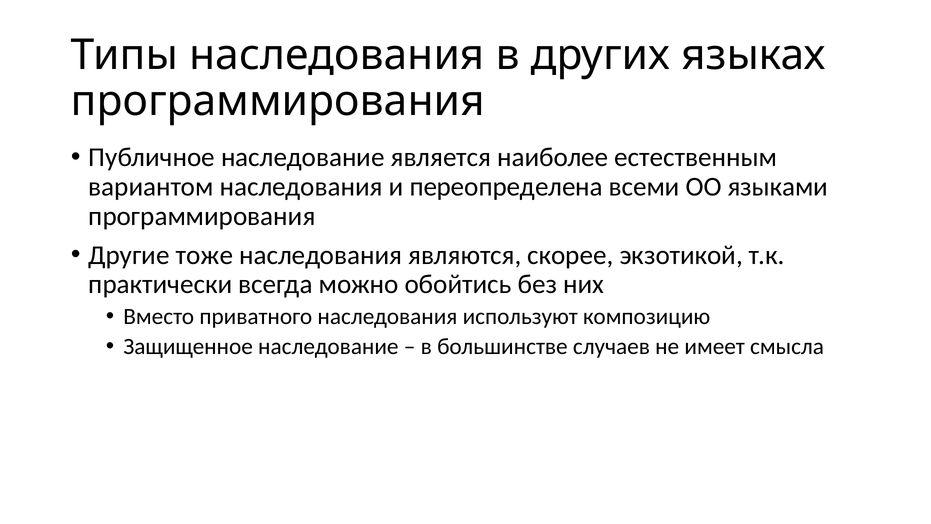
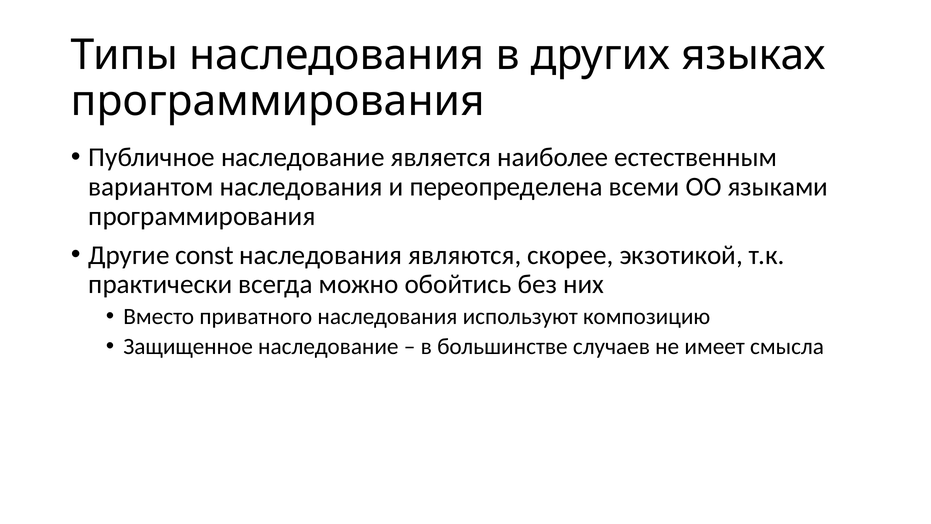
тоже: тоже -> const (205, 255)
